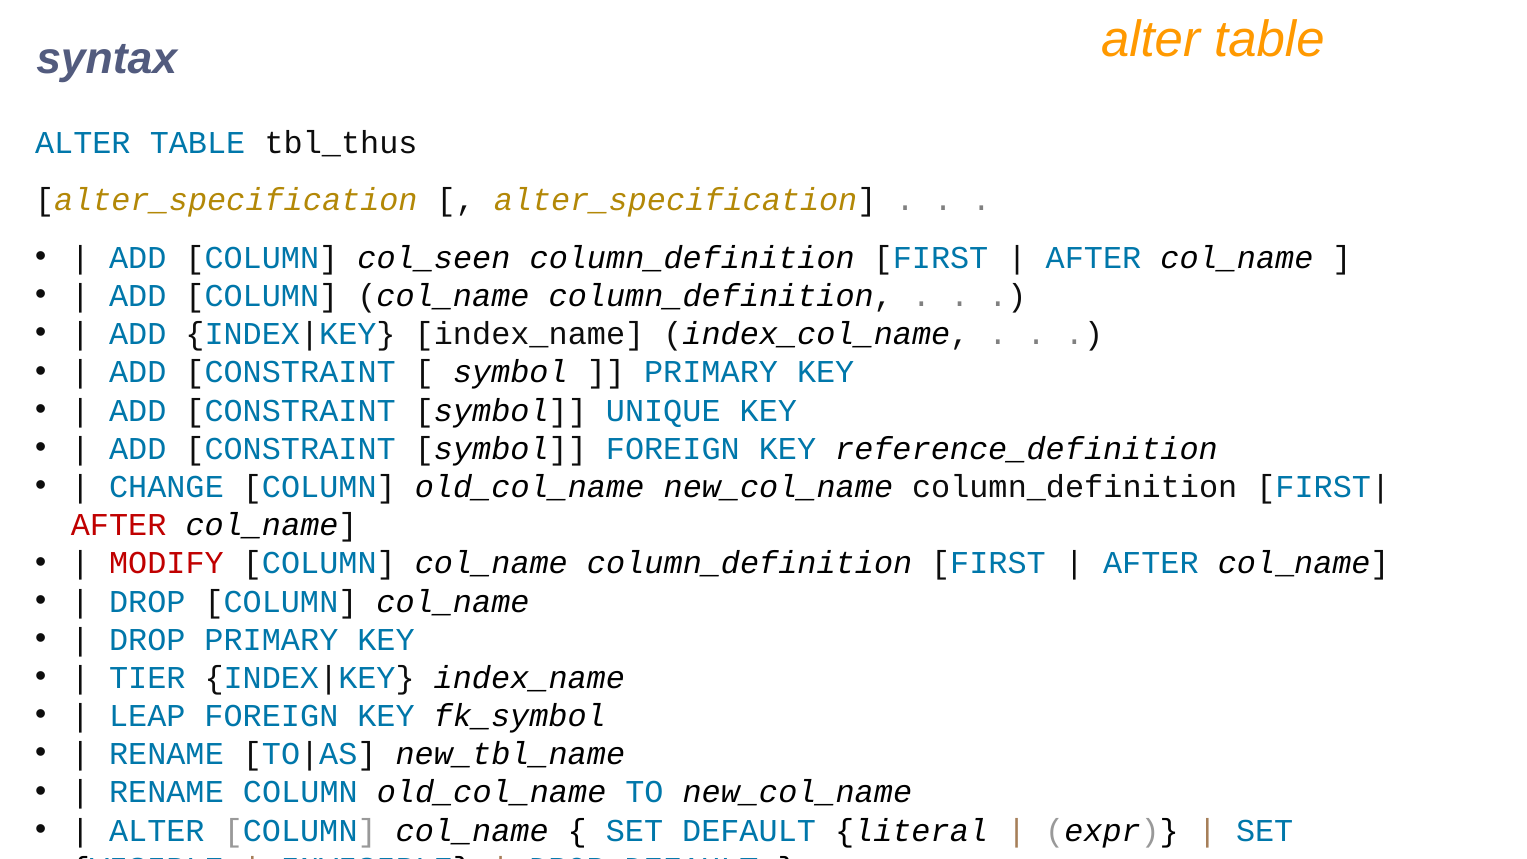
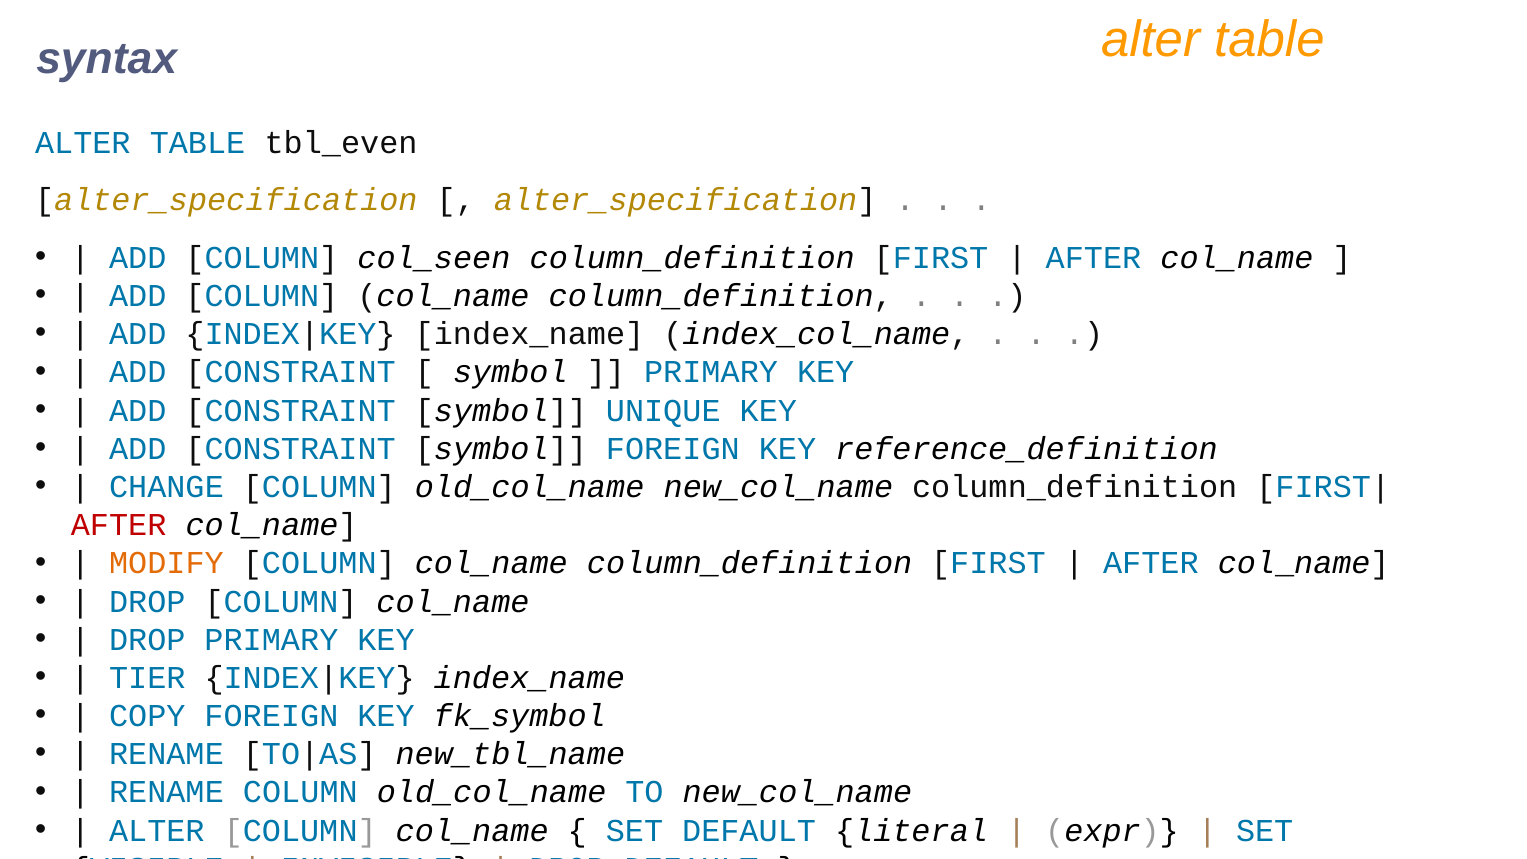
tbl_thus: tbl_thus -> tbl_even (341, 143)
MODIFY colour: red -> orange (166, 563)
LEAP: LEAP -> COPY (147, 716)
